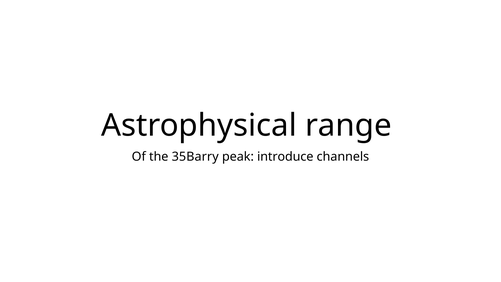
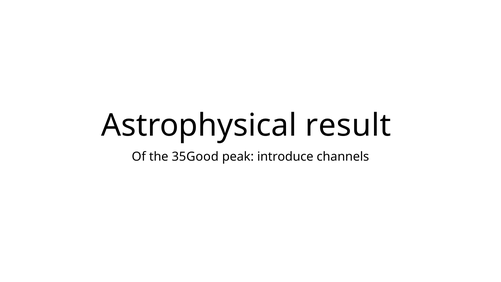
range: range -> result (348, 125)
35Barry: 35Barry -> 35Good (195, 157)
